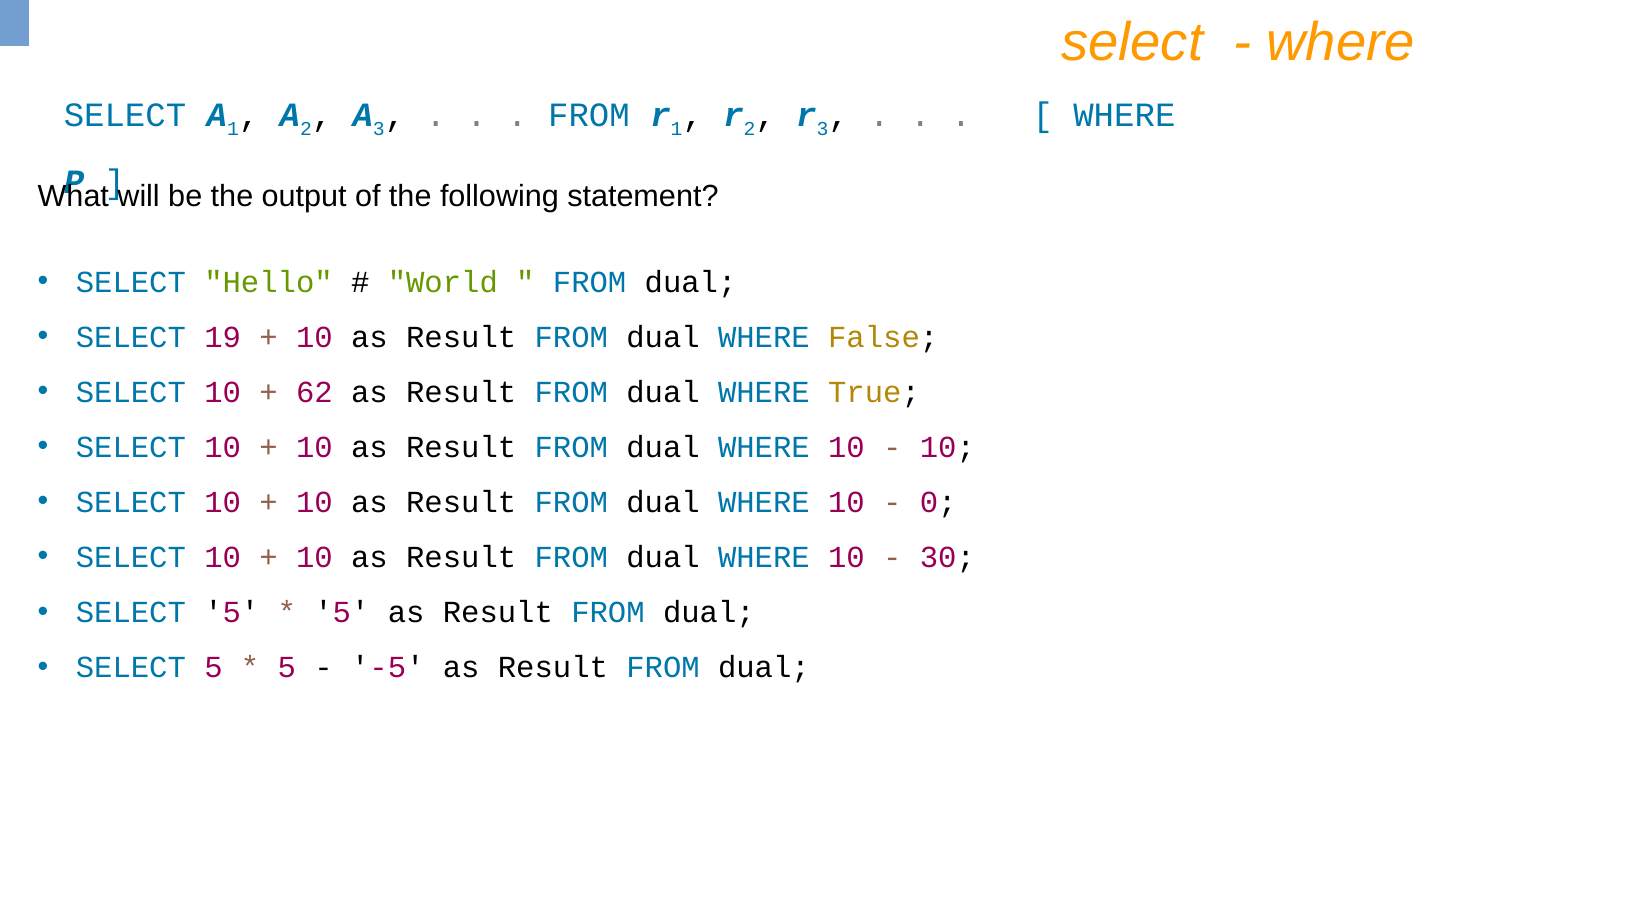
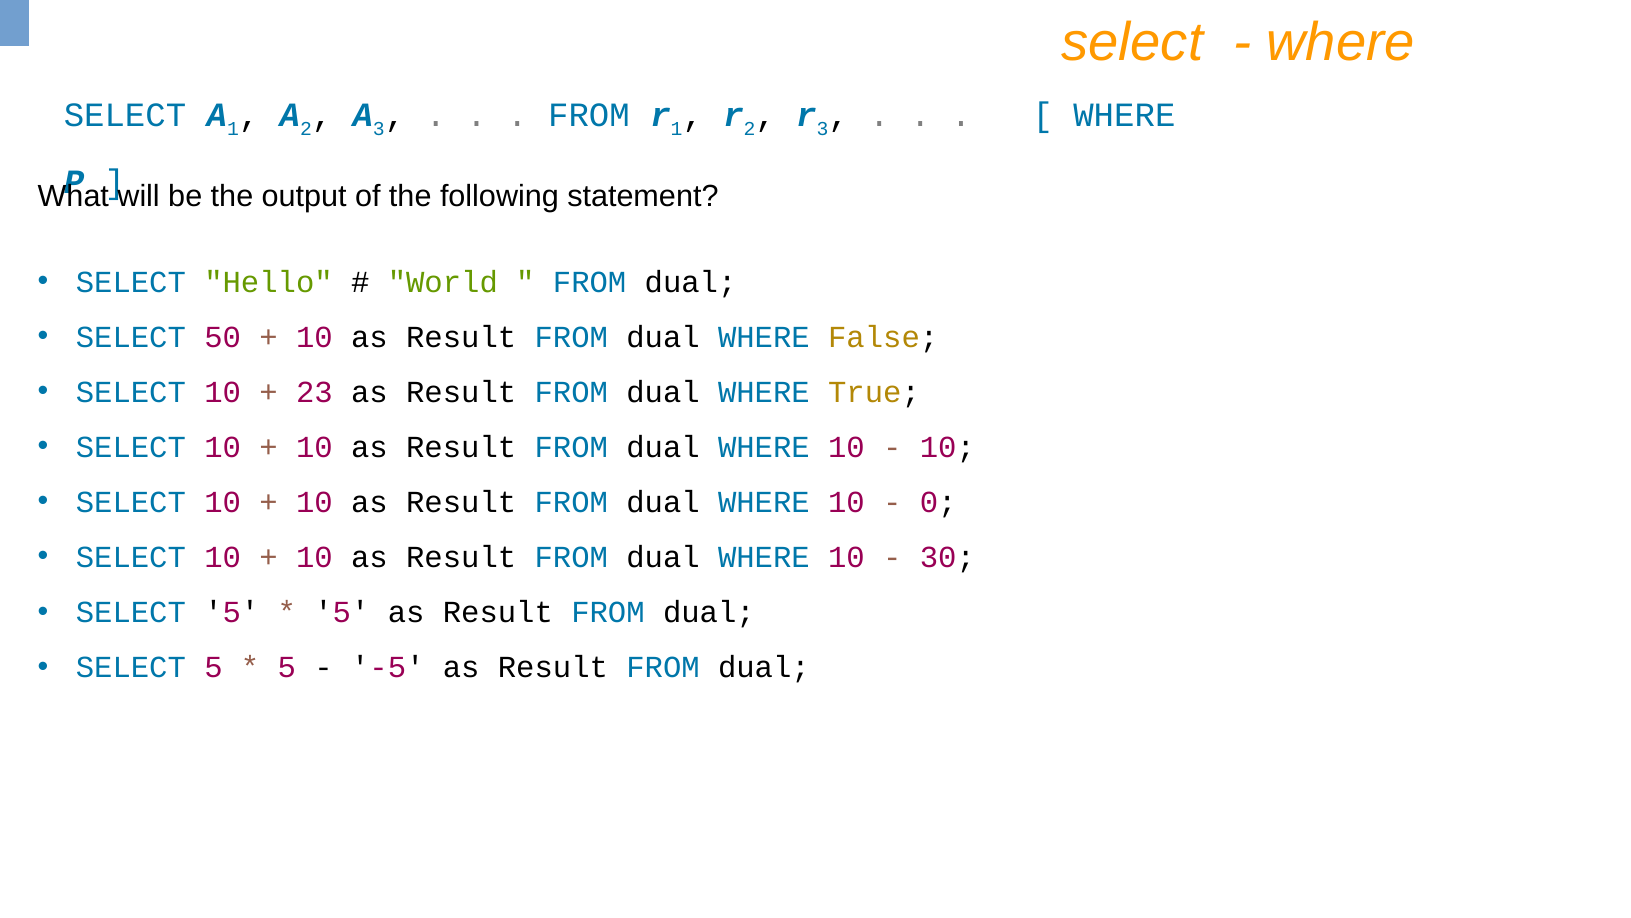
19: 19 -> 50 (223, 337)
62: 62 -> 23 (314, 392)
